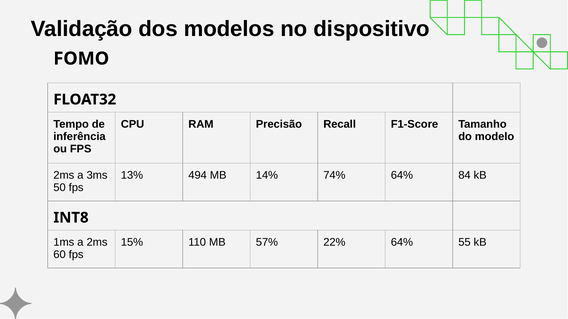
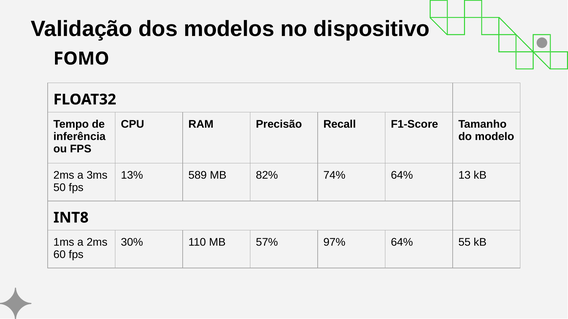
494: 494 -> 589 (198, 175)
14%: 14% -> 82% (267, 175)
84: 84 -> 13 (464, 175)
15%: 15% -> 30% (132, 243)
22%: 22% -> 97% (334, 243)
